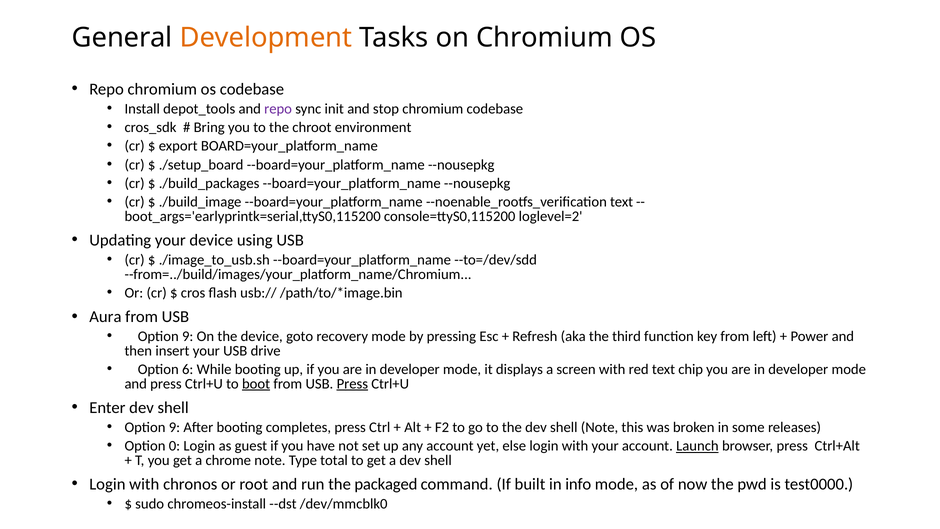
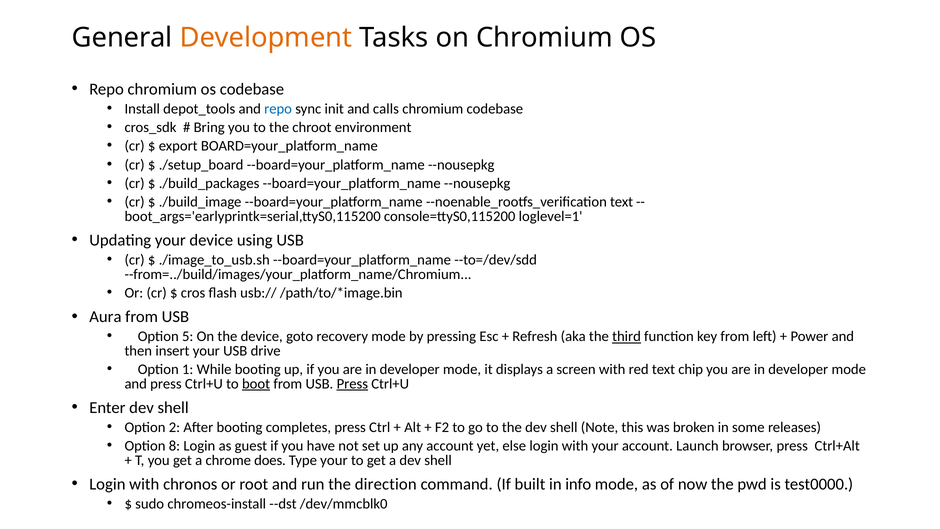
repo colour: purple -> blue (278, 109)
stop: stop -> calls (386, 109)
loglevel=2: loglevel=2 -> loglevel=1 (551, 216)
9: 9 -> 5 (188, 336)
third underline: none -> present (627, 336)
6: 6 -> 1 (188, 369)
9: 9 -> 2 (174, 427)
0: 0 -> 8 (174, 446)
Launch underline: present -> none (697, 446)
chrome note: note -> does (270, 460)
Type total: total -> your (334, 460)
packaged: packaged -> direction (386, 484)
